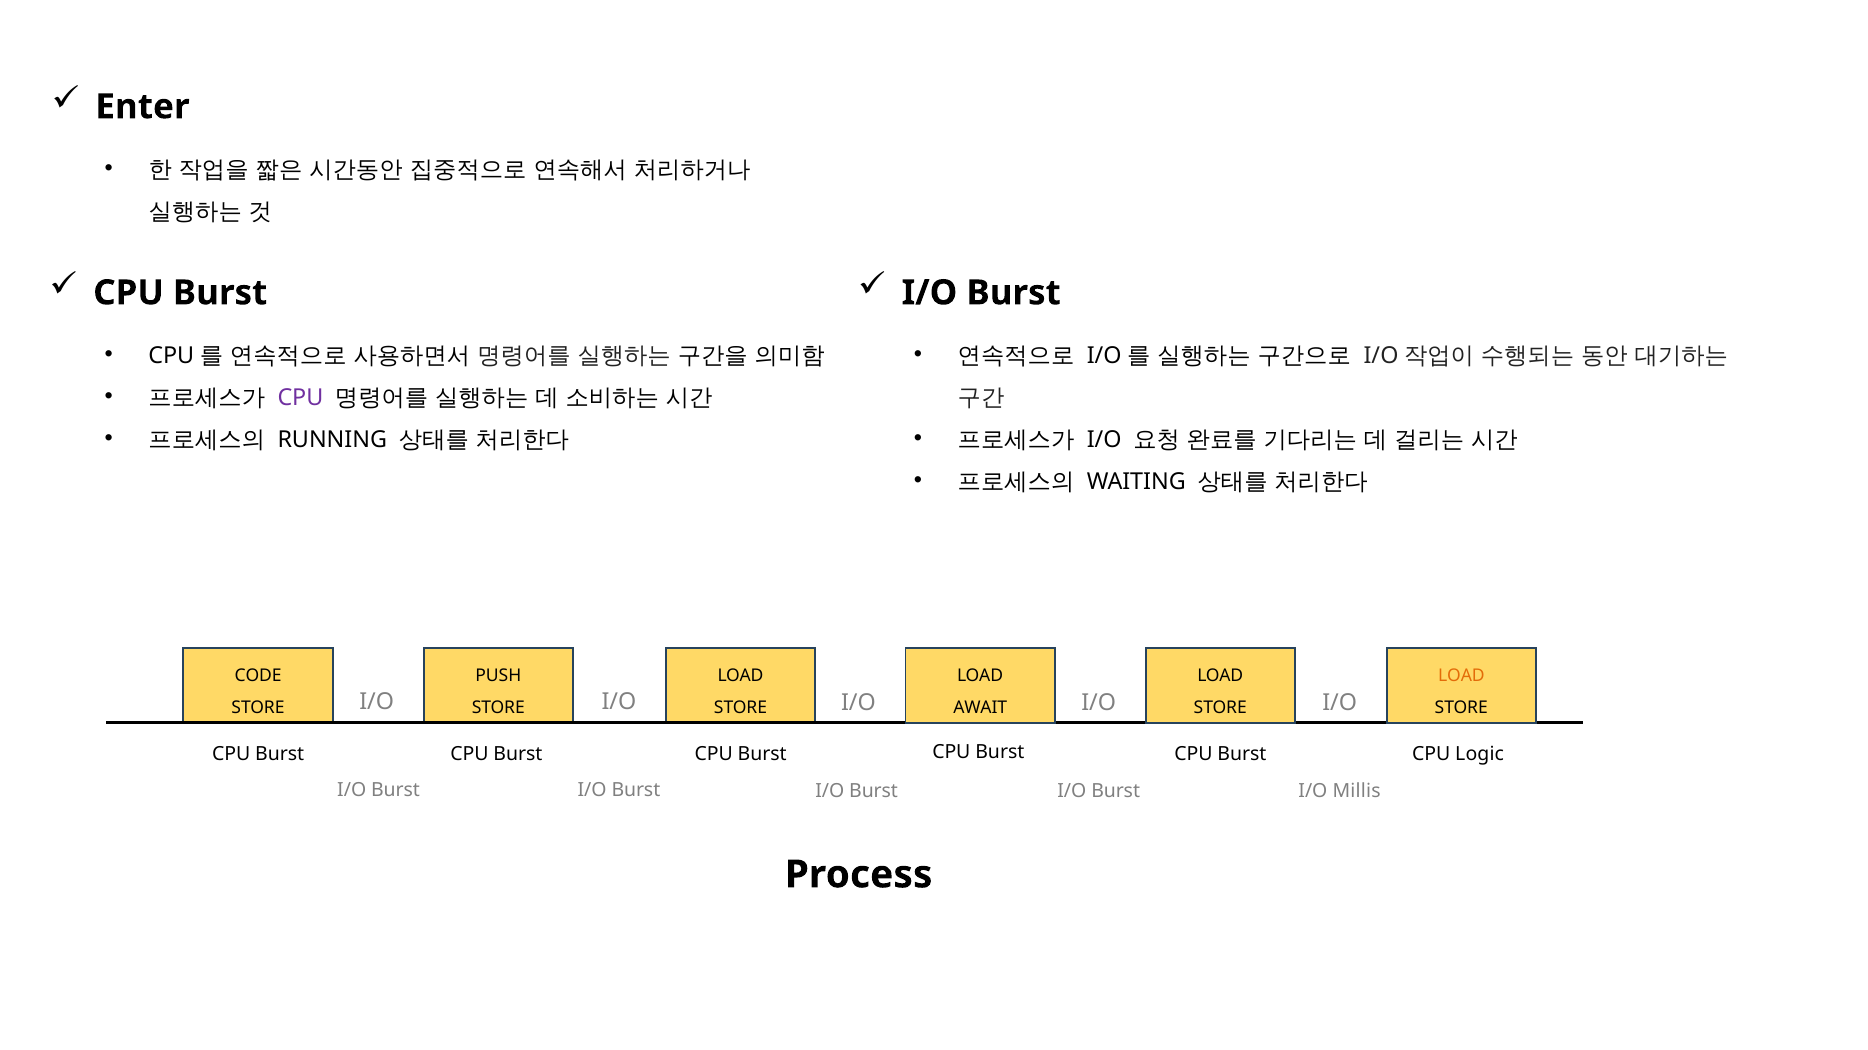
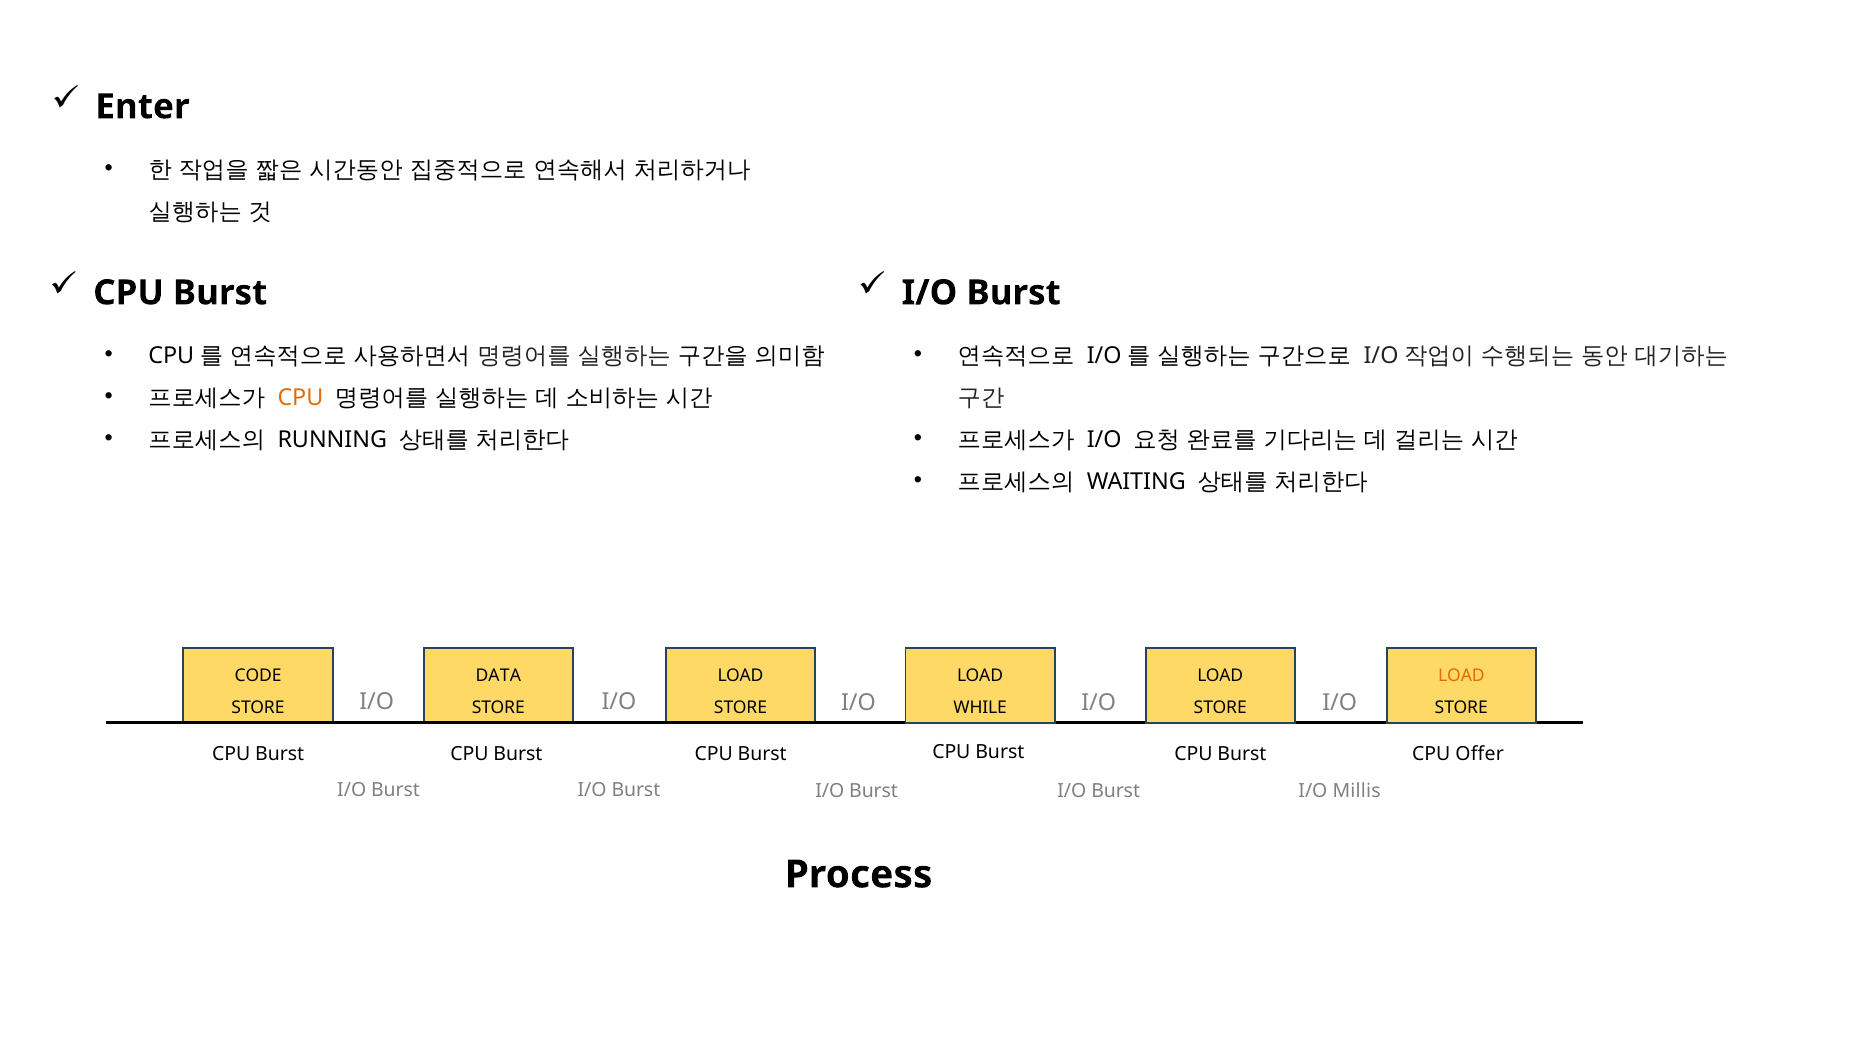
CPU colour: purple -> orange (300, 398)
PUSH: PUSH -> DATA (498, 676)
AWAIT: AWAIT -> WHILE (980, 708)
Logic: Logic -> Offer (1480, 754)
